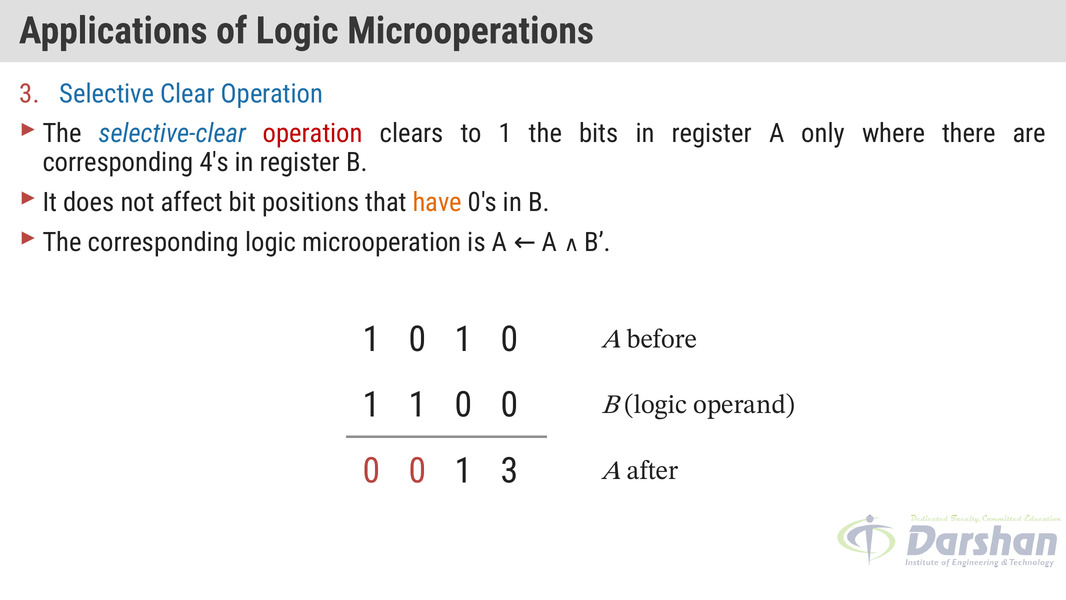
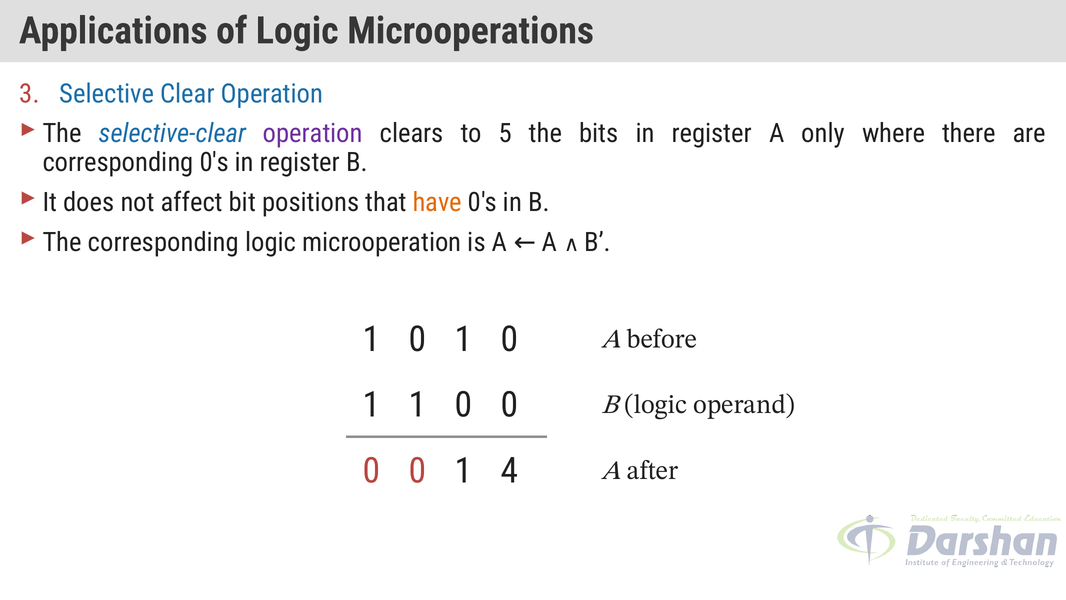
operation colour: red -> purple (313, 134)
to 1: 1 -> 5 (505, 134)
corresponding 4's: 4's -> 0's (214, 162)
1 3: 3 -> 4 (510, 471)
